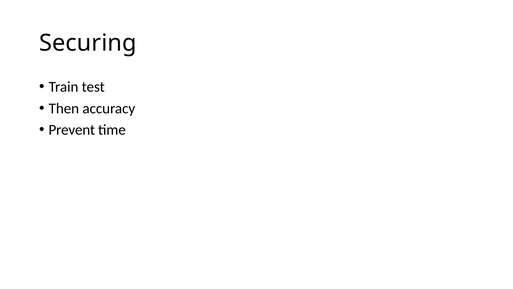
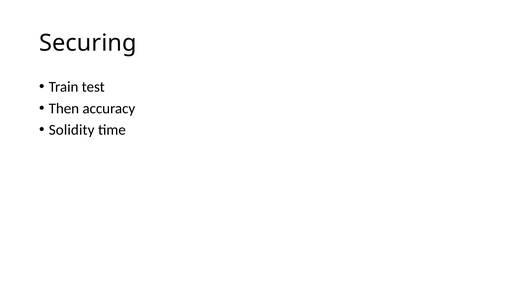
Prevent: Prevent -> Solidity (72, 130)
